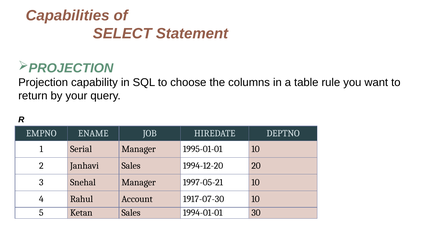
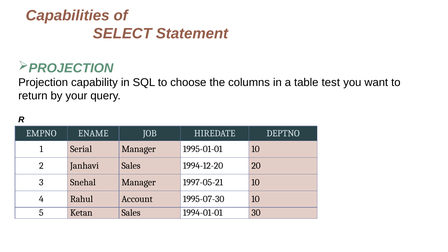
rule: rule -> test (331, 83)
1917-07-30: 1917-07-30 -> 1995-07-30 (204, 199)
